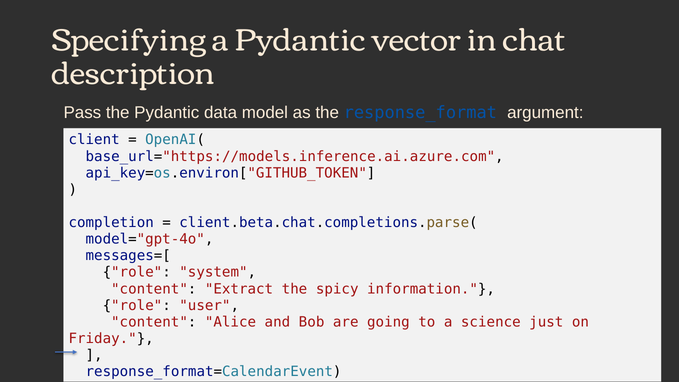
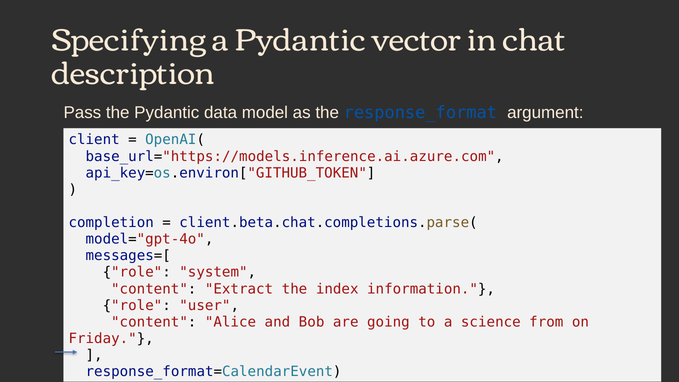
spicy: spicy -> index (337, 289)
just: just -> from (546, 322)
